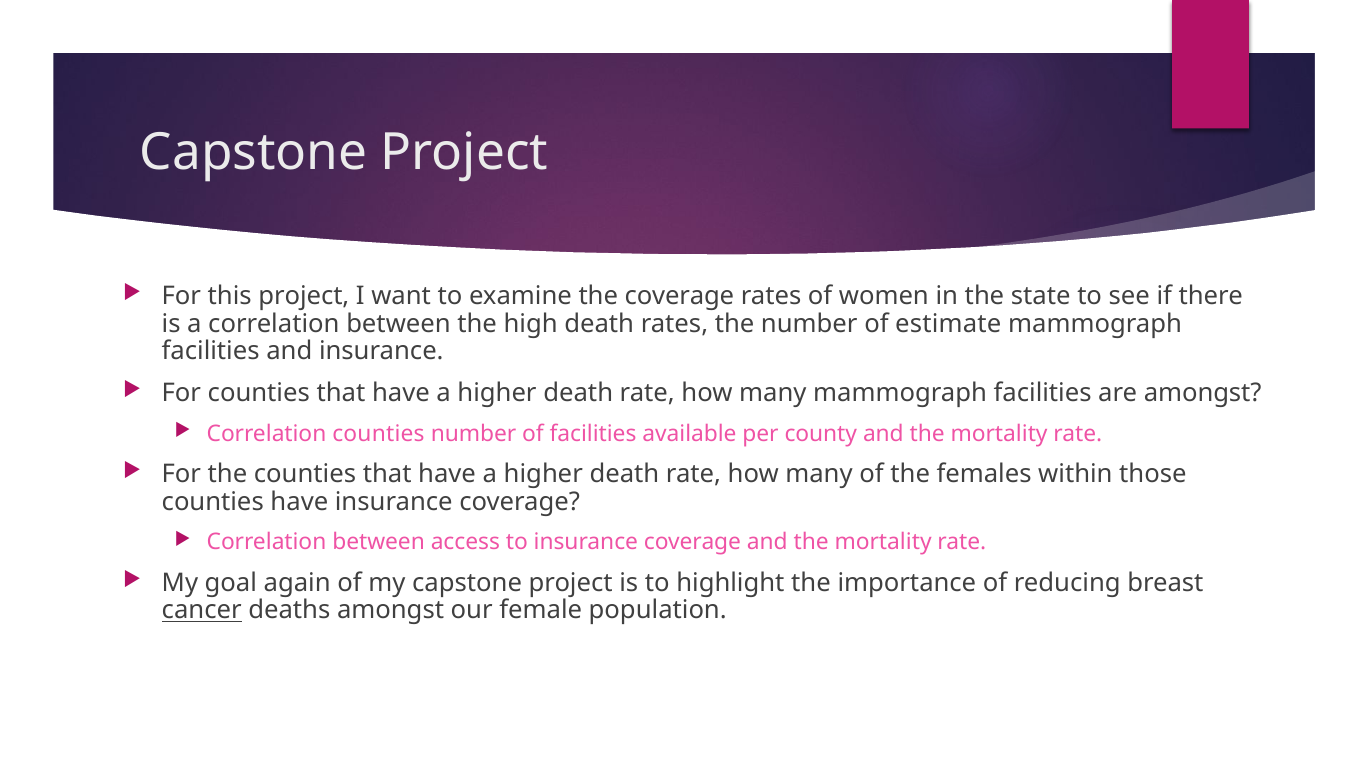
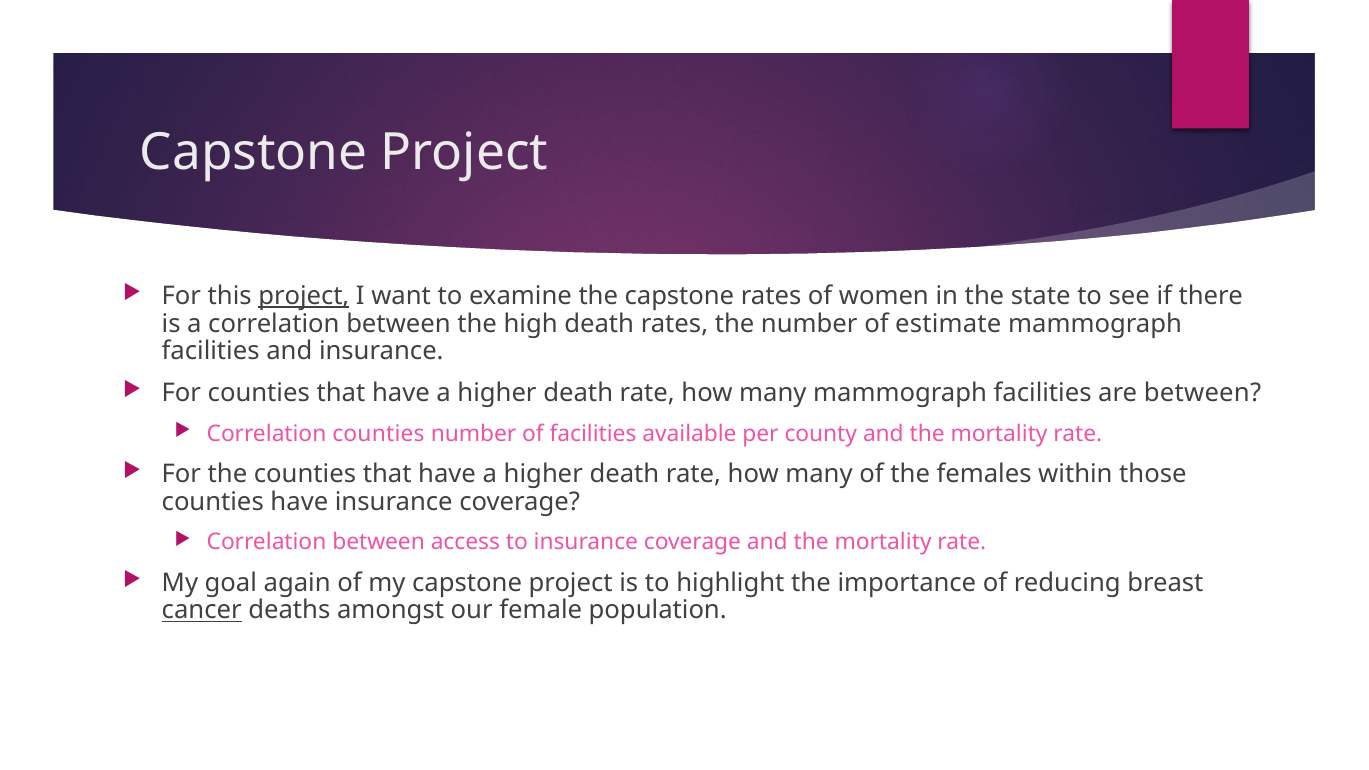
project underline: none -> present (304, 296)
the coverage: coverage -> capstone (679, 296)
are amongst: amongst -> between (1203, 393)
